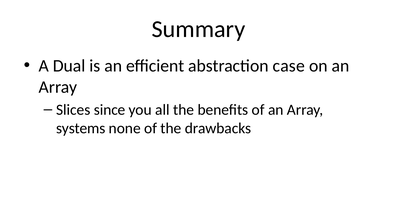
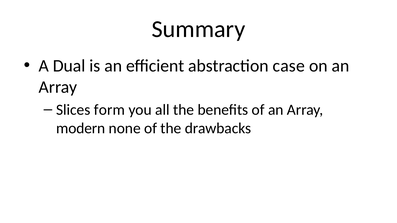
since: since -> form (109, 110)
systems: systems -> modern (81, 128)
